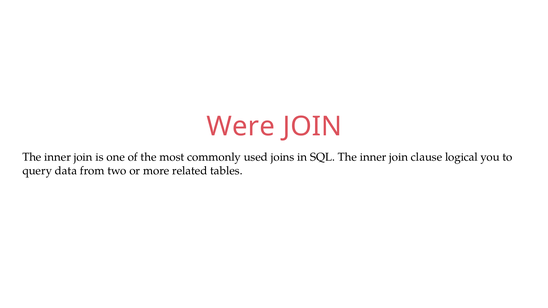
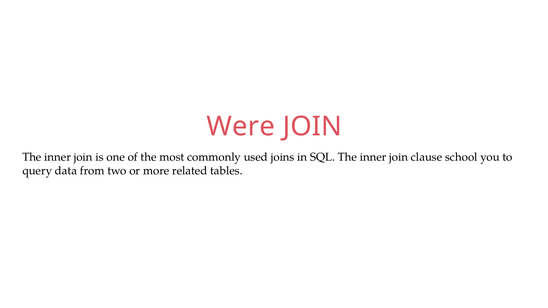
logical: logical -> school (461, 157)
